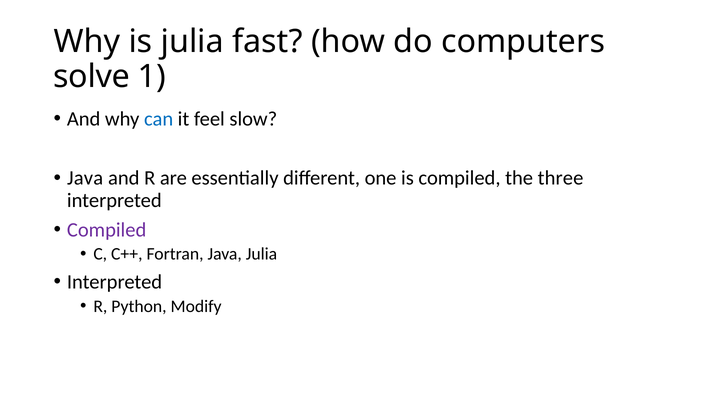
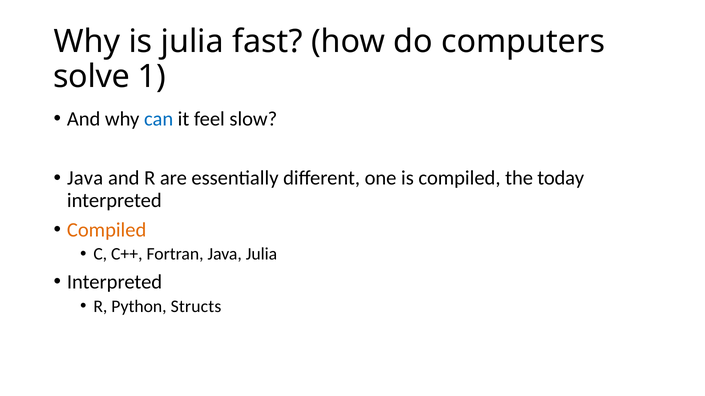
three: three -> today (561, 178)
Compiled colour: purple -> orange (107, 230)
Modify: Modify -> Structs (196, 307)
